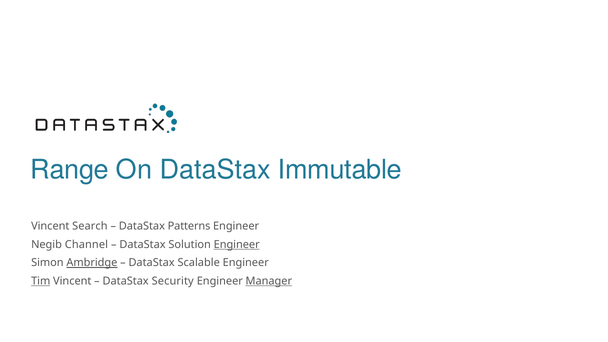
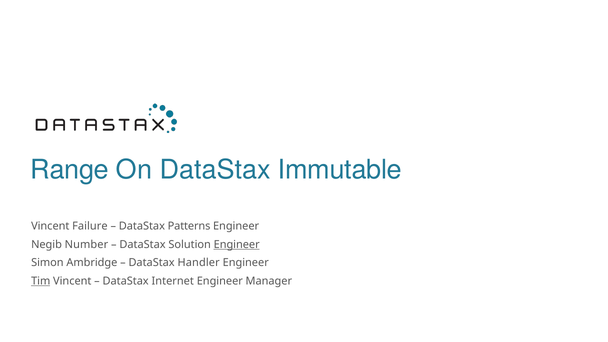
Search: Search -> Failure (90, 226)
Channel: Channel -> Number (86, 245)
Ambridge underline: present -> none (92, 263)
Scalable: Scalable -> Handler (199, 263)
Security: Security -> Internet (173, 281)
Manager underline: present -> none (269, 281)
